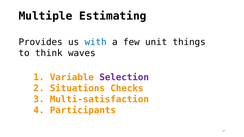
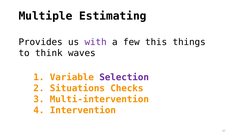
with colour: blue -> purple (96, 42)
unit: unit -> this (156, 42)
Multi-satisfaction: Multi-satisfaction -> Multi-intervention (99, 99)
Participants: Participants -> Intervention (83, 110)
